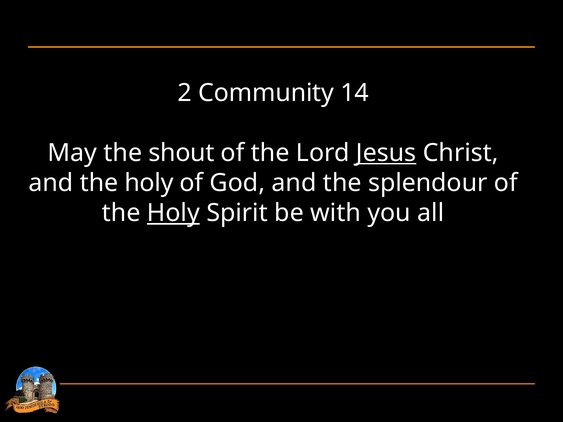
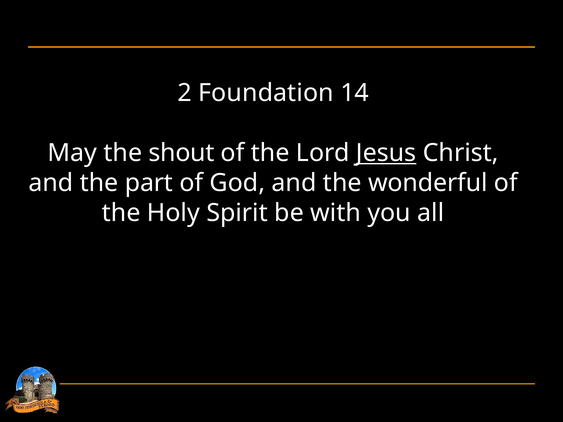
Community: Community -> Foundation (266, 93)
and the holy: holy -> part (149, 183)
splendour: splendour -> wonderful (428, 183)
Holy underline: present -> none (173, 213)
